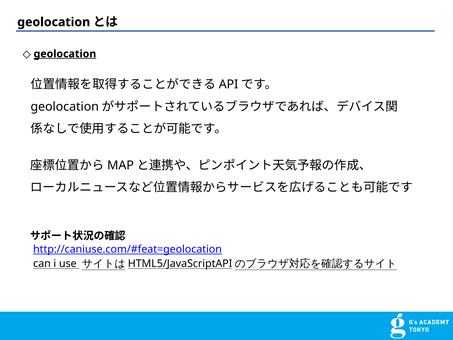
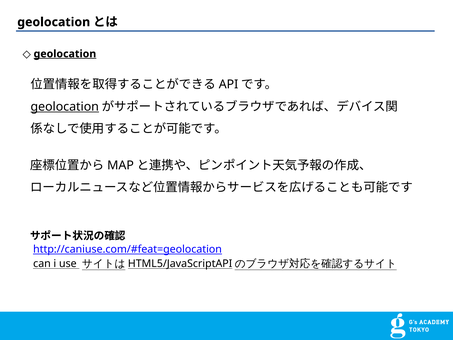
geolocation underline: none -> present (65, 107)
